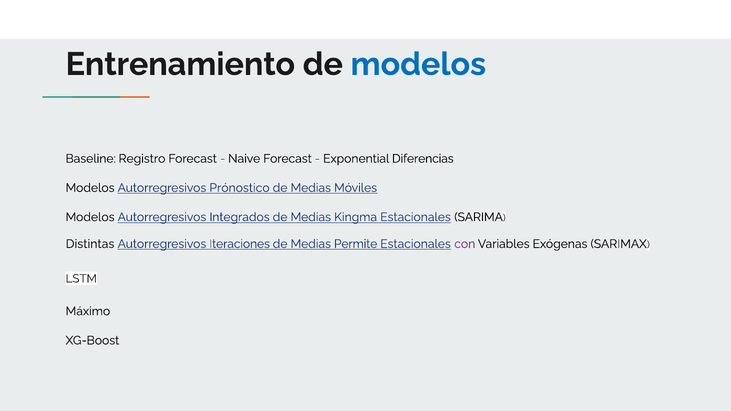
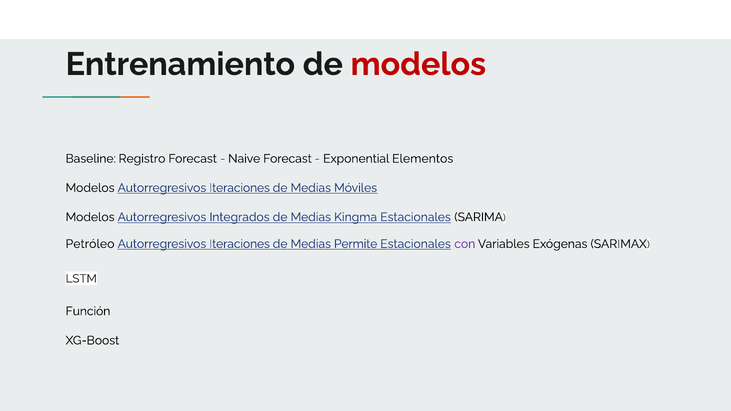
modelos colour: blue -> red (418, 64)
Diferencias: Diferencias -> Elementos (423, 159)
Modelos Autorregresivos Prónostico: Prónostico -> Iteraciones (240, 188)
Distintas: Distintas -> Petróleo (90, 244)
Máximo: Máximo -> Función (88, 311)
